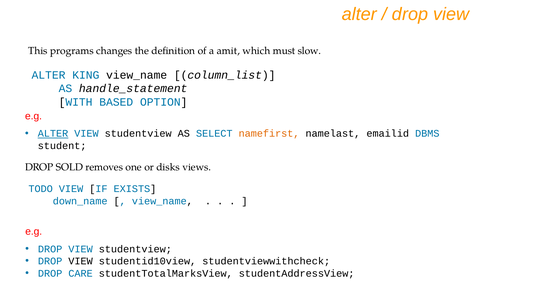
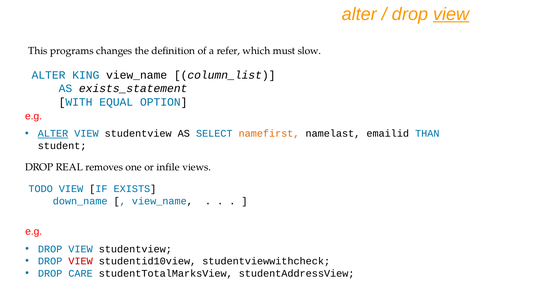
view underline: none -> present (451, 14)
amit: amit -> refer (228, 51)
handle_statement: handle_statement -> exists_statement (133, 89)
BASED: BASED -> EQUAL (116, 102)
DBMS: DBMS -> THAN (427, 134)
SOLD: SOLD -> REAL (69, 167)
disks: disks -> infile (168, 167)
VIEW colour: black -> red (81, 261)
